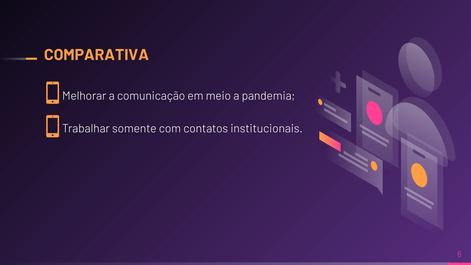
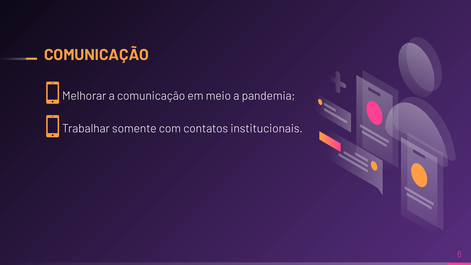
COMPARATIVA: COMPARATIVA -> COMUNICAÇÃO (97, 55)
